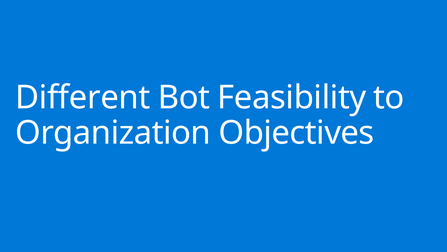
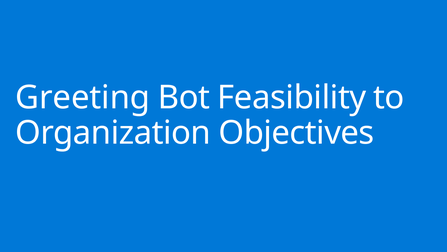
Different: Different -> Greeting (83, 97)
